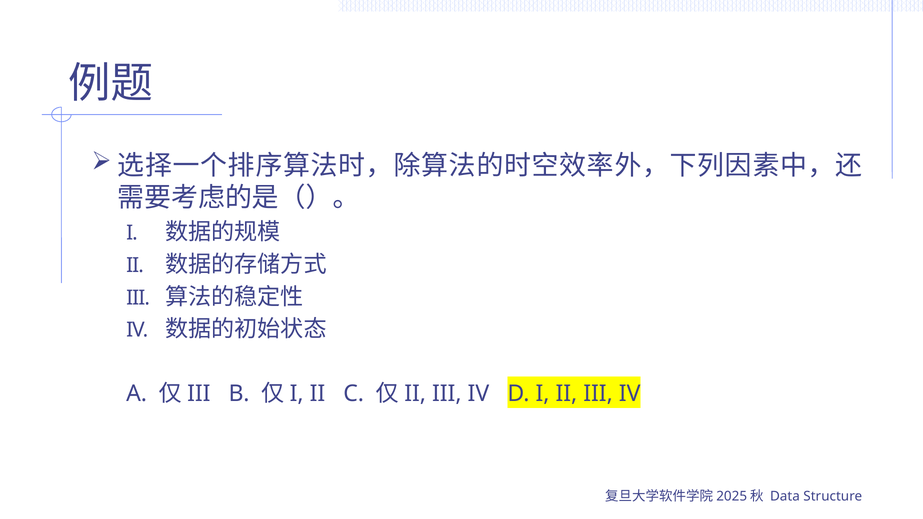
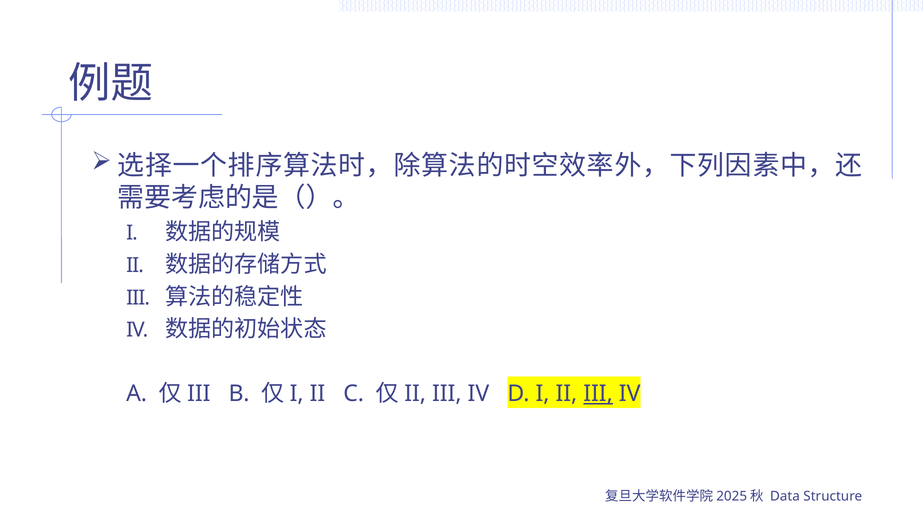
III underline: none -> present (598, 394)
